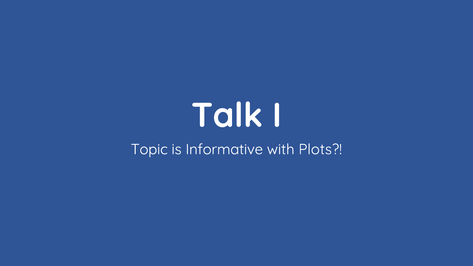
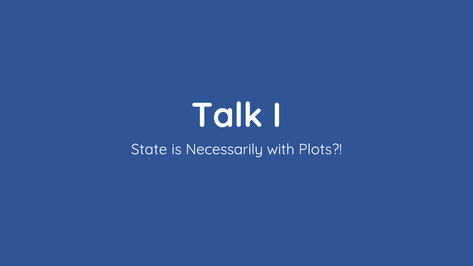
Topic: Topic -> State (149, 149)
Informative: Informative -> Necessarily (224, 149)
